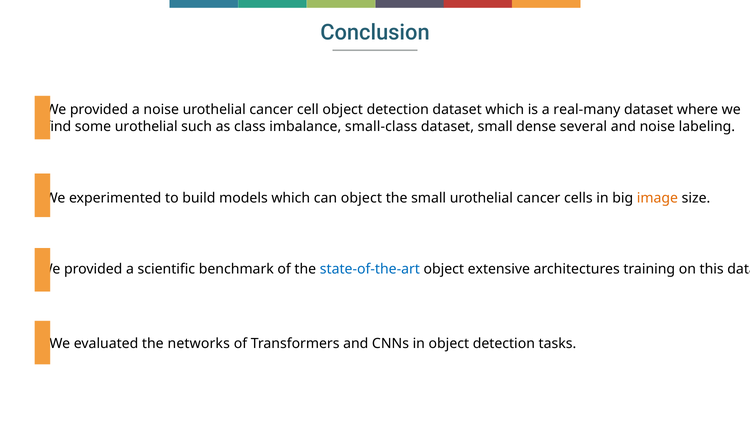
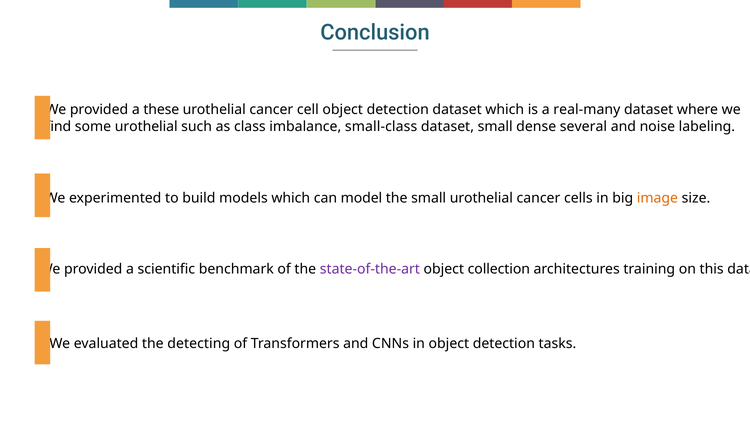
a noise: noise -> these (161, 110)
can object: object -> model (361, 198)
state-of-the-art colour: blue -> purple (370, 269)
extensive: extensive -> collection (499, 269)
networks: networks -> detecting (199, 343)
